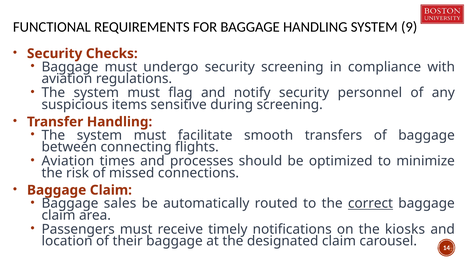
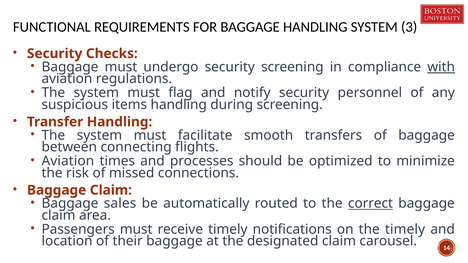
9: 9 -> 3 (409, 27)
with underline: none -> present (441, 67)
items sensitive: sensitive -> handling (179, 105)
the kiosks: kiosks -> timely (405, 230)
